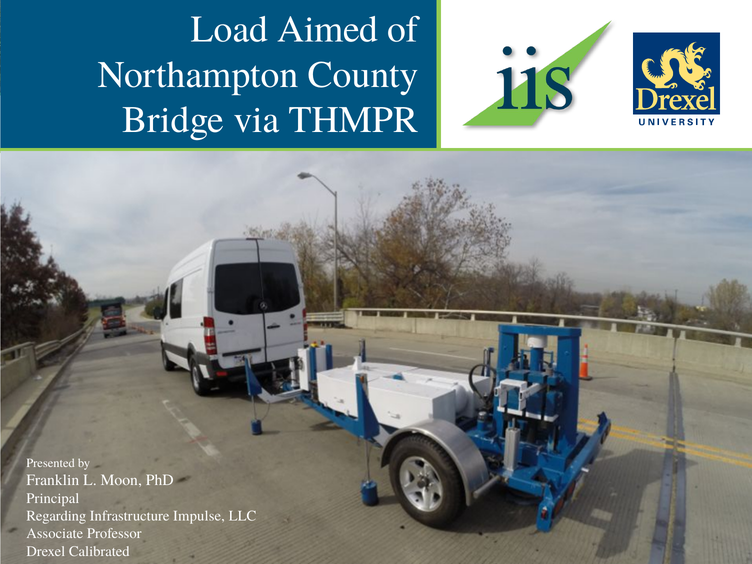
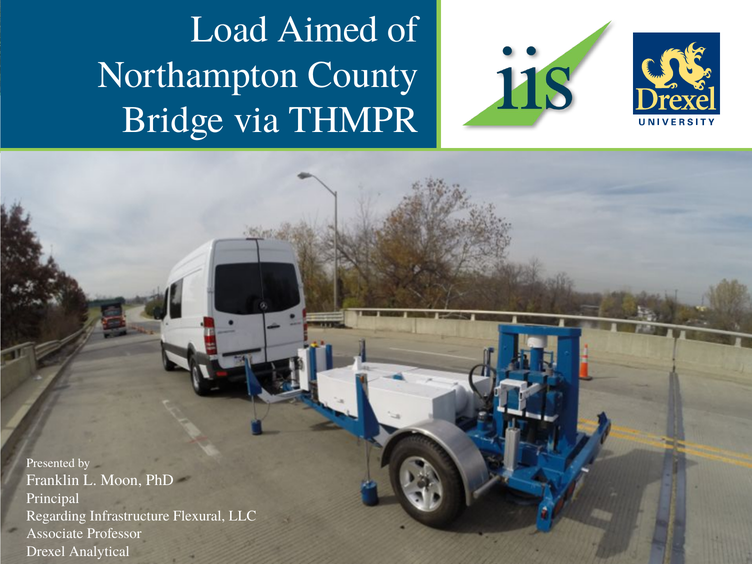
Impulse: Impulse -> Flexural (199, 516)
Calibrated: Calibrated -> Analytical (99, 551)
